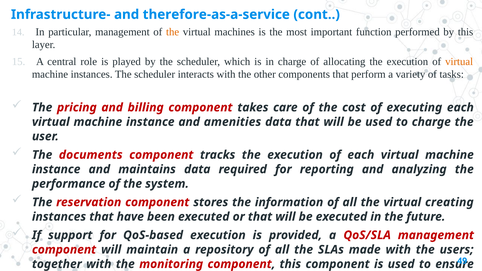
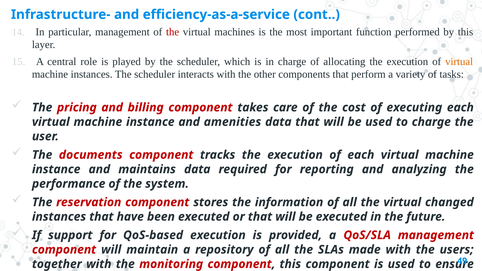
therefore-as-a-service: therefore-as-a-service -> efficiency-as-a-service (216, 14)
the colour: orange -> red (173, 32)
creating: creating -> changed (449, 202)
